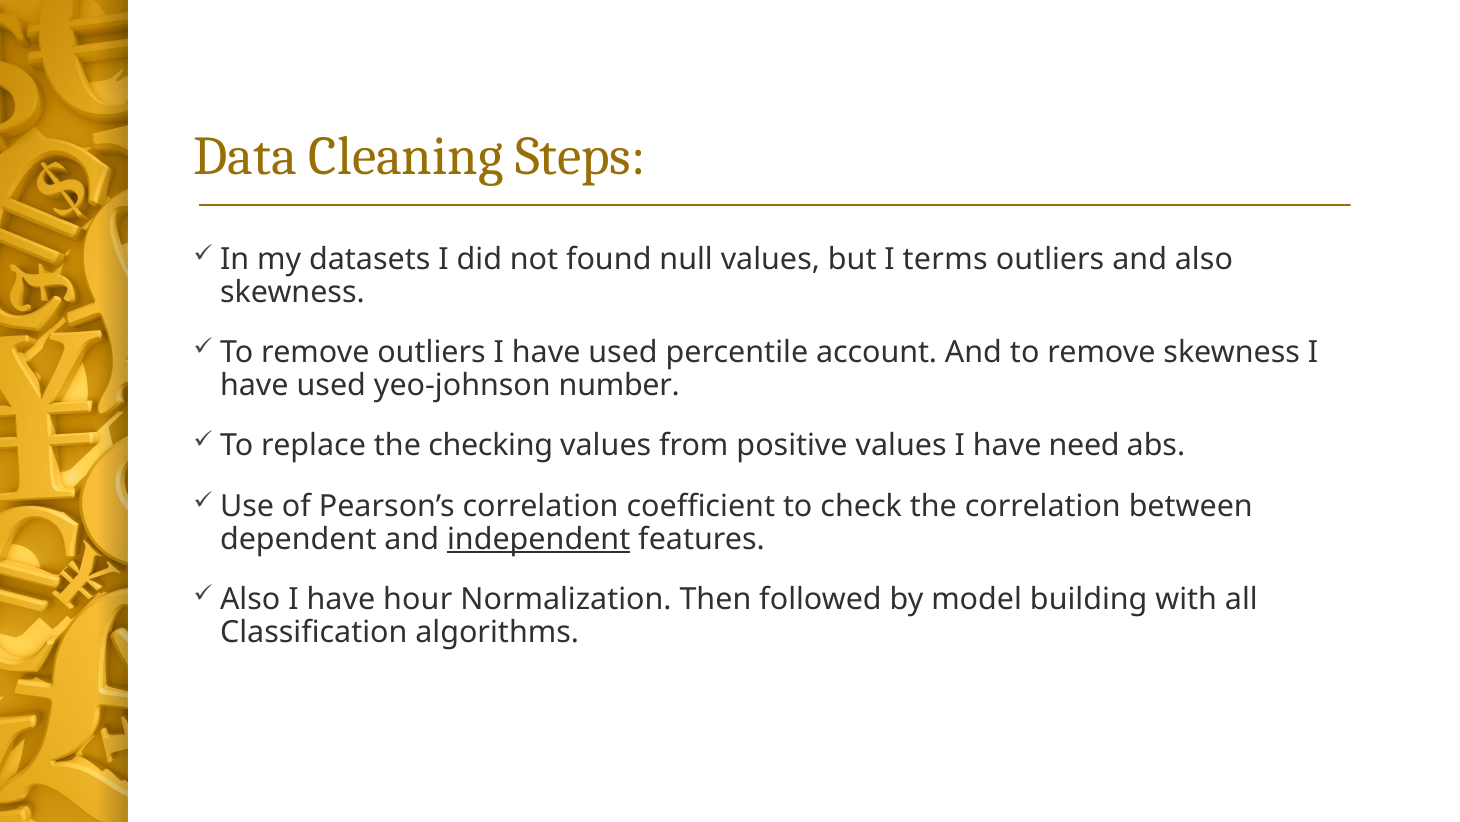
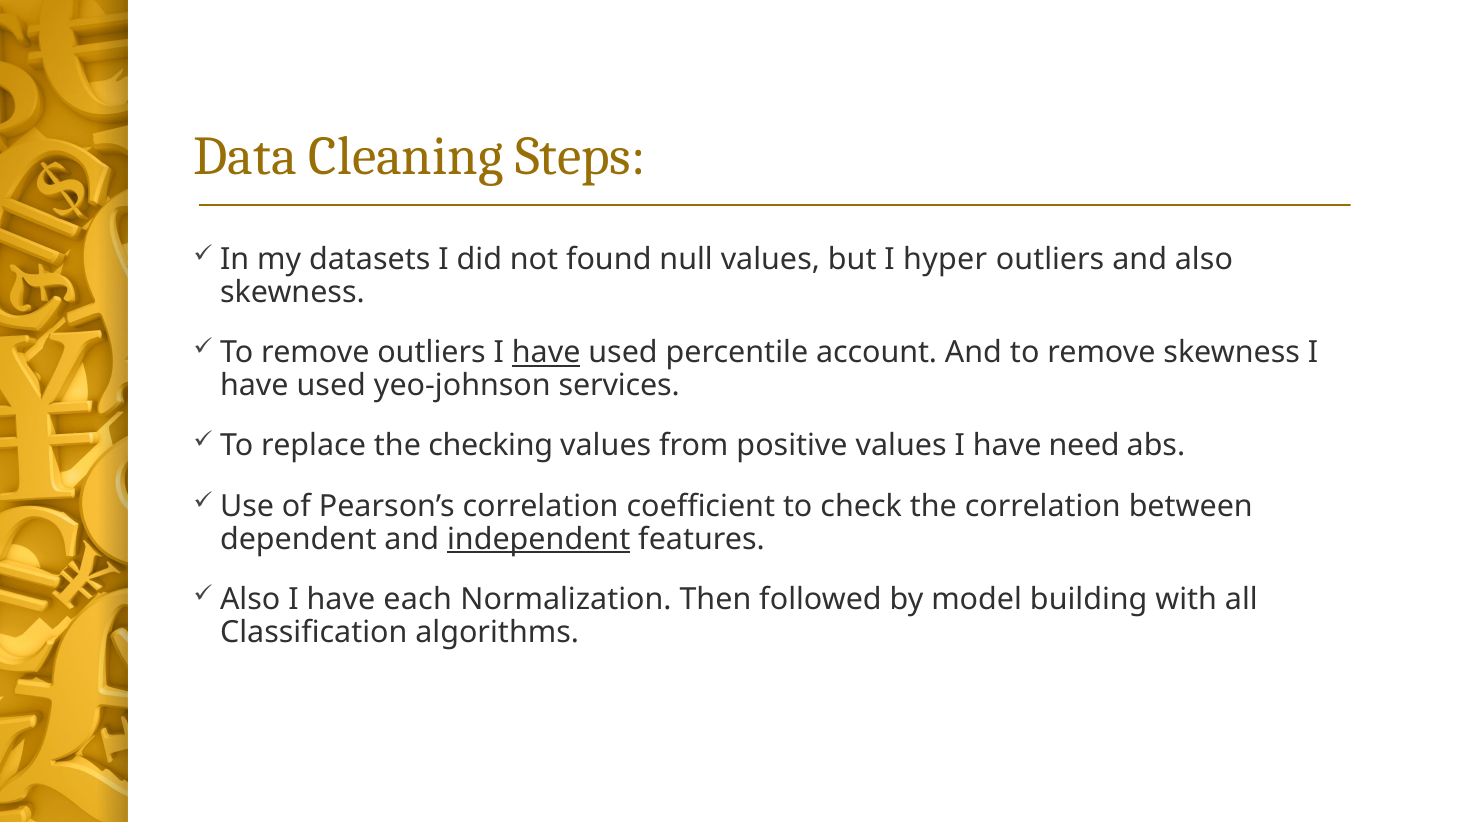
terms: terms -> hyper (945, 259)
have underline: none -> present (546, 352)
number: number -> services (619, 385)
hour: hour -> each (418, 599)
